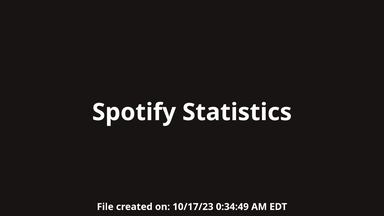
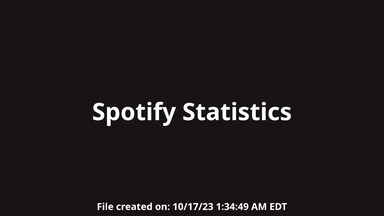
0:34:49: 0:34:49 -> 1:34:49 (232, 207)
